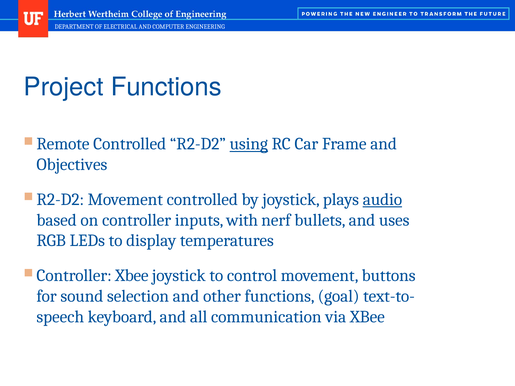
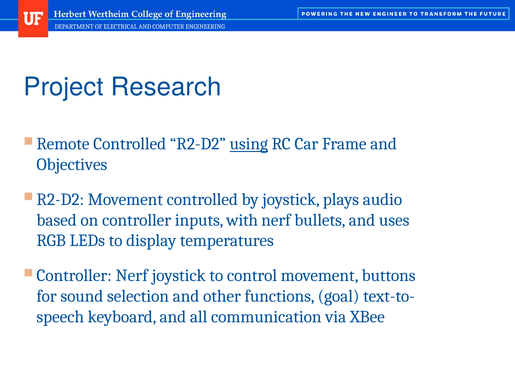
Project Functions: Functions -> Research (166, 87)
audio underline: present -> none (382, 200)
Xbee: Xbee -> Nerf (132, 276)
